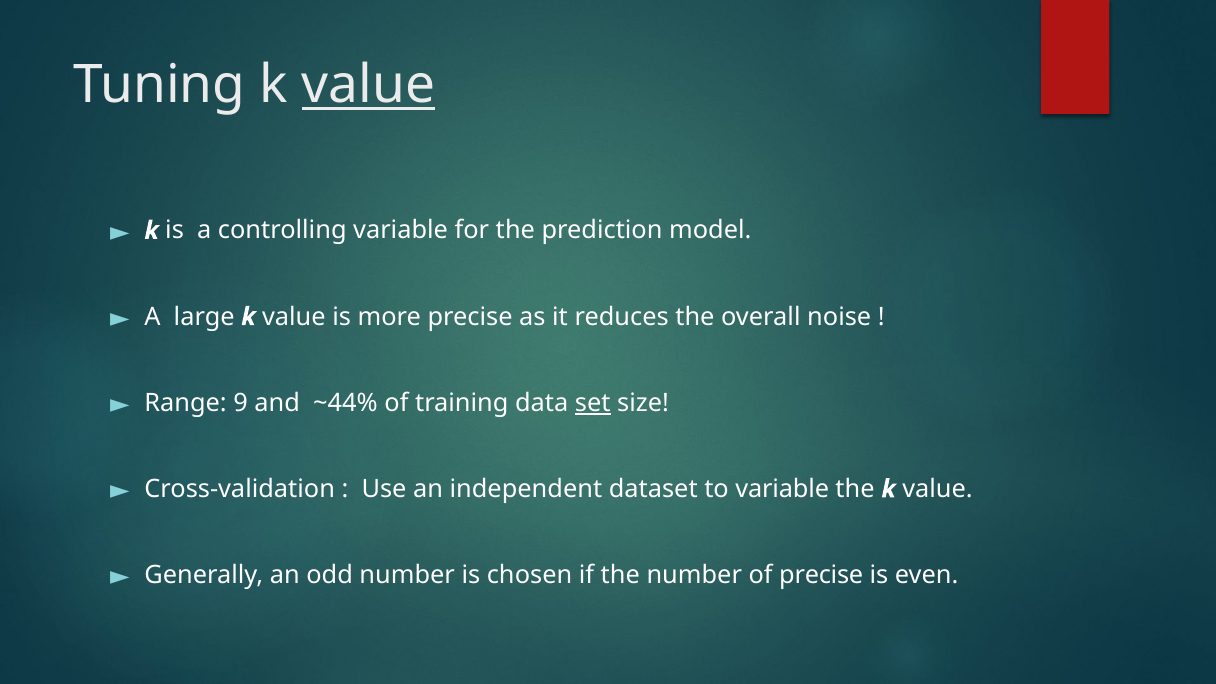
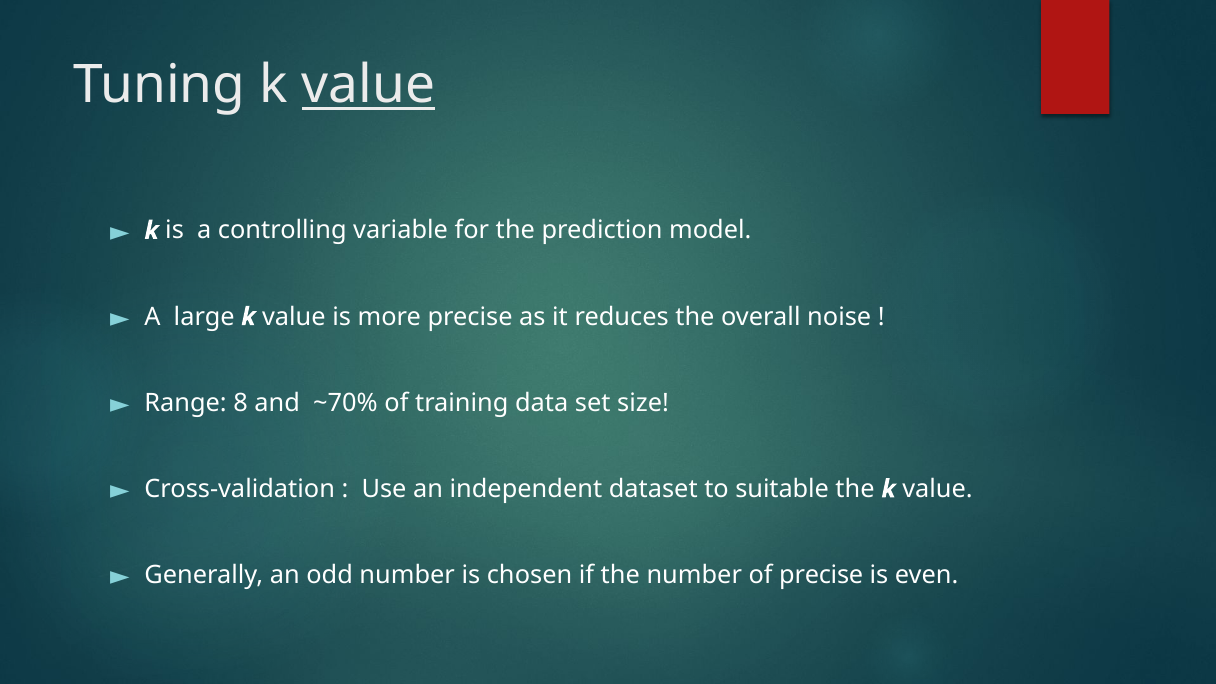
9: 9 -> 8 (241, 403)
~44%: ~44% -> ~70% (345, 403)
set underline: present -> none (593, 403)
to variable: variable -> suitable (782, 489)
